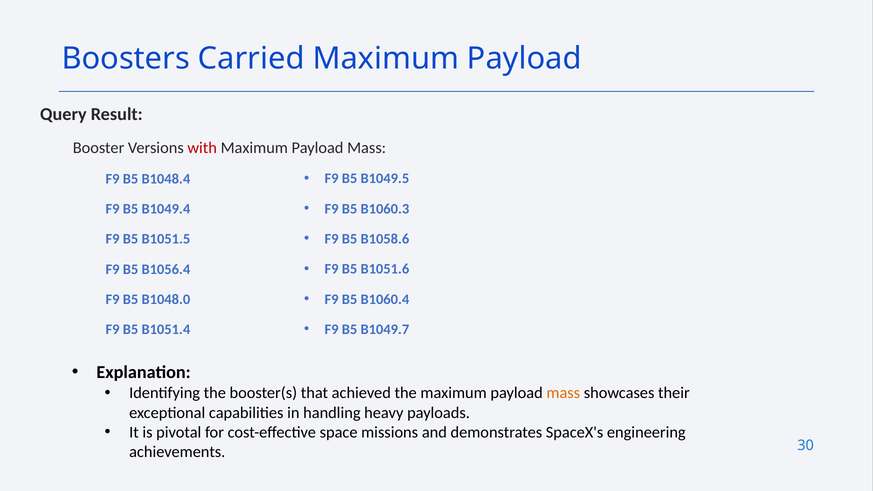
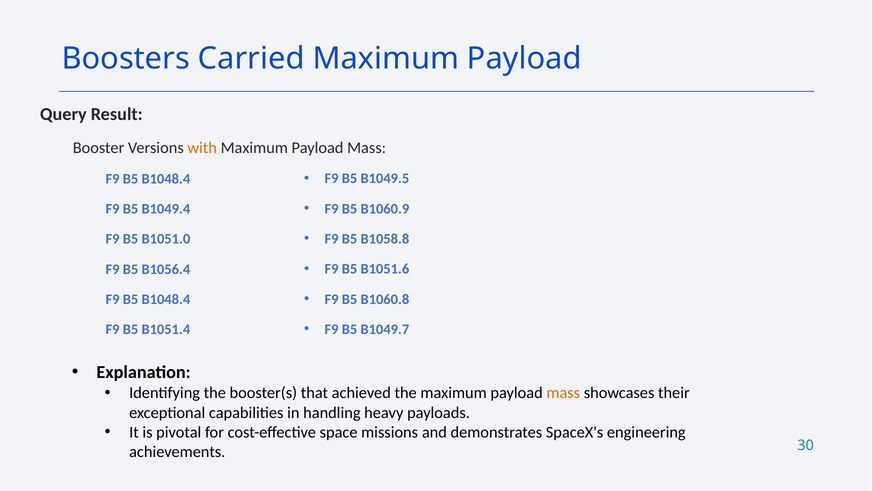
with colour: red -> orange (202, 148)
B1060.3: B1060.3 -> B1060.9 (385, 209)
B1058.6: B1058.6 -> B1058.8 (385, 239)
B1051.5: B1051.5 -> B1051.0 (166, 239)
B1060.4: B1060.4 -> B1060.8 (385, 299)
B1048.0: B1048.0 -> B1048.4 (166, 300)
